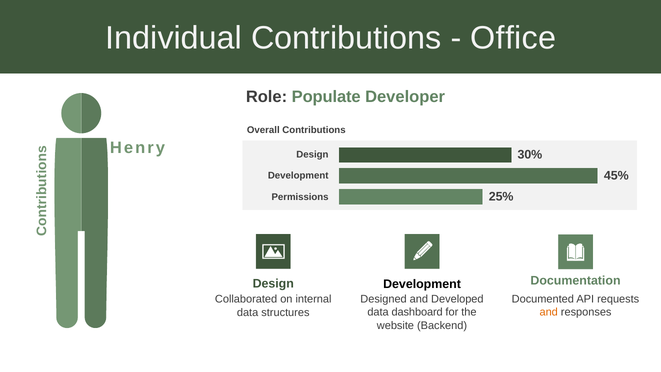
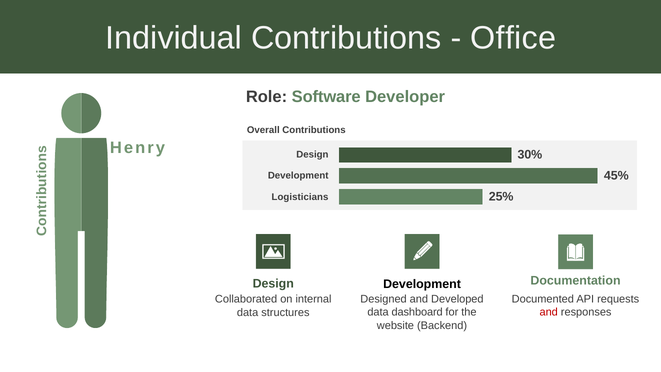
Populate: Populate -> Software (326, 97)
Permissions: Permissions -> Logisticians (300, 197)
and colour: orange -> red (549, 312)
